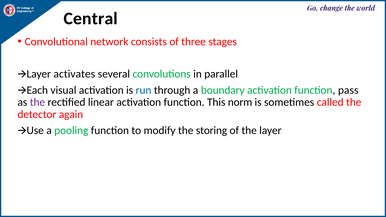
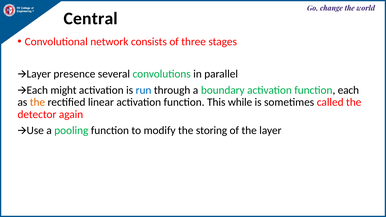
activates: activates -> presence (74, 74)
visual: visual -> might (64, 90)
function pass: pass -> each (348, 90)
the colour: purple -> orange (37, 102)
norm: norm -> while (240, 102)
